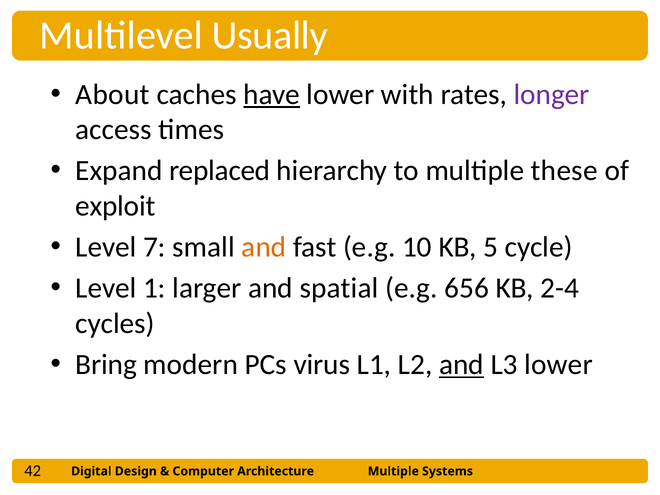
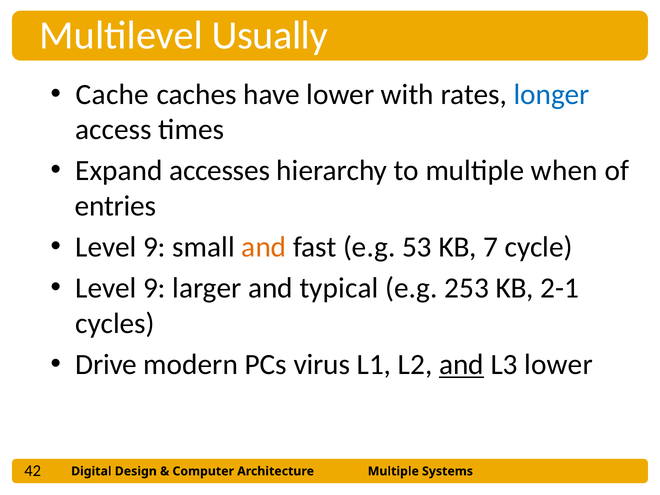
About: About -> Cache (112, 94)
have underline: present -> none (272, 94)
longer colour: purple -> blue (552, 94)
replaced: replaced -> accesses (220, 171)
these: these -> when (564, 171)
exploit: exploit -> entries (115, 206)
7: 7 -> 9 (154, 247)
10: 10 -> 53 (417, 247)
5: 5 -> 7 (491, 247)
1: 1 -> 9 (154, 288)
spatial: spatial -> typical (339, 288)
656: 656 -> 253 (467, 288)
2-4: 2-4 -> 2-1 (560, 288)
Bring: Bring -> Drive (106, 365)
